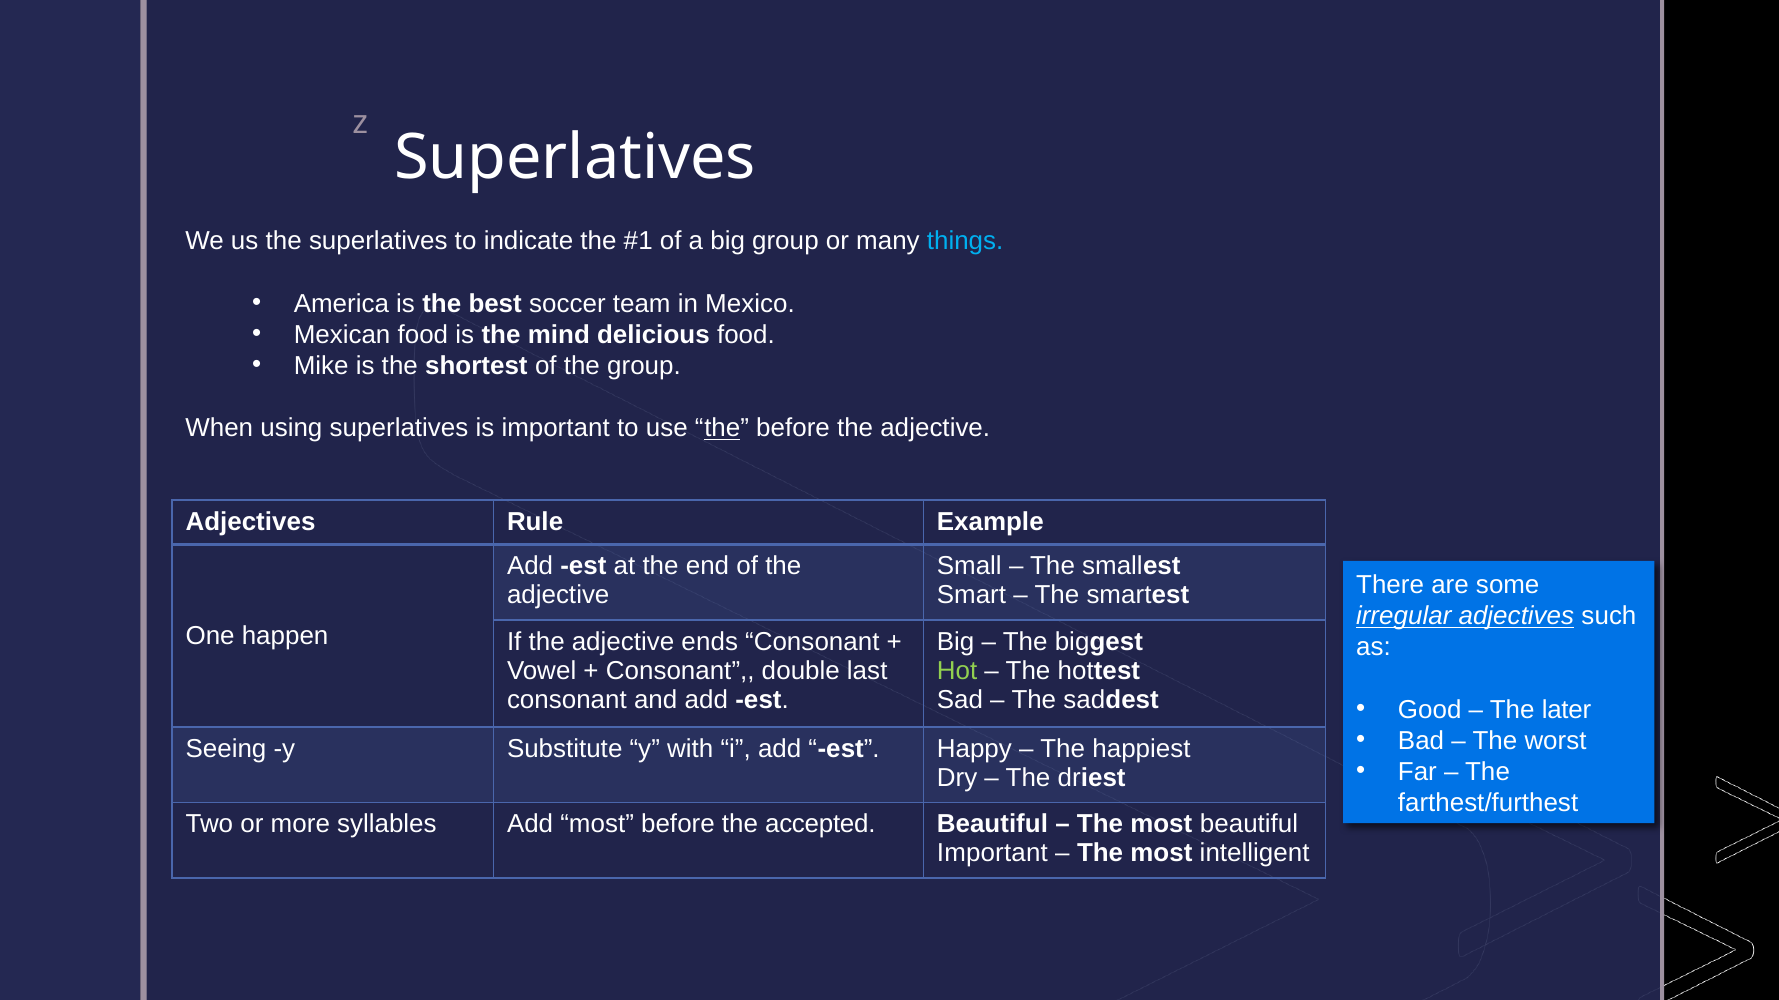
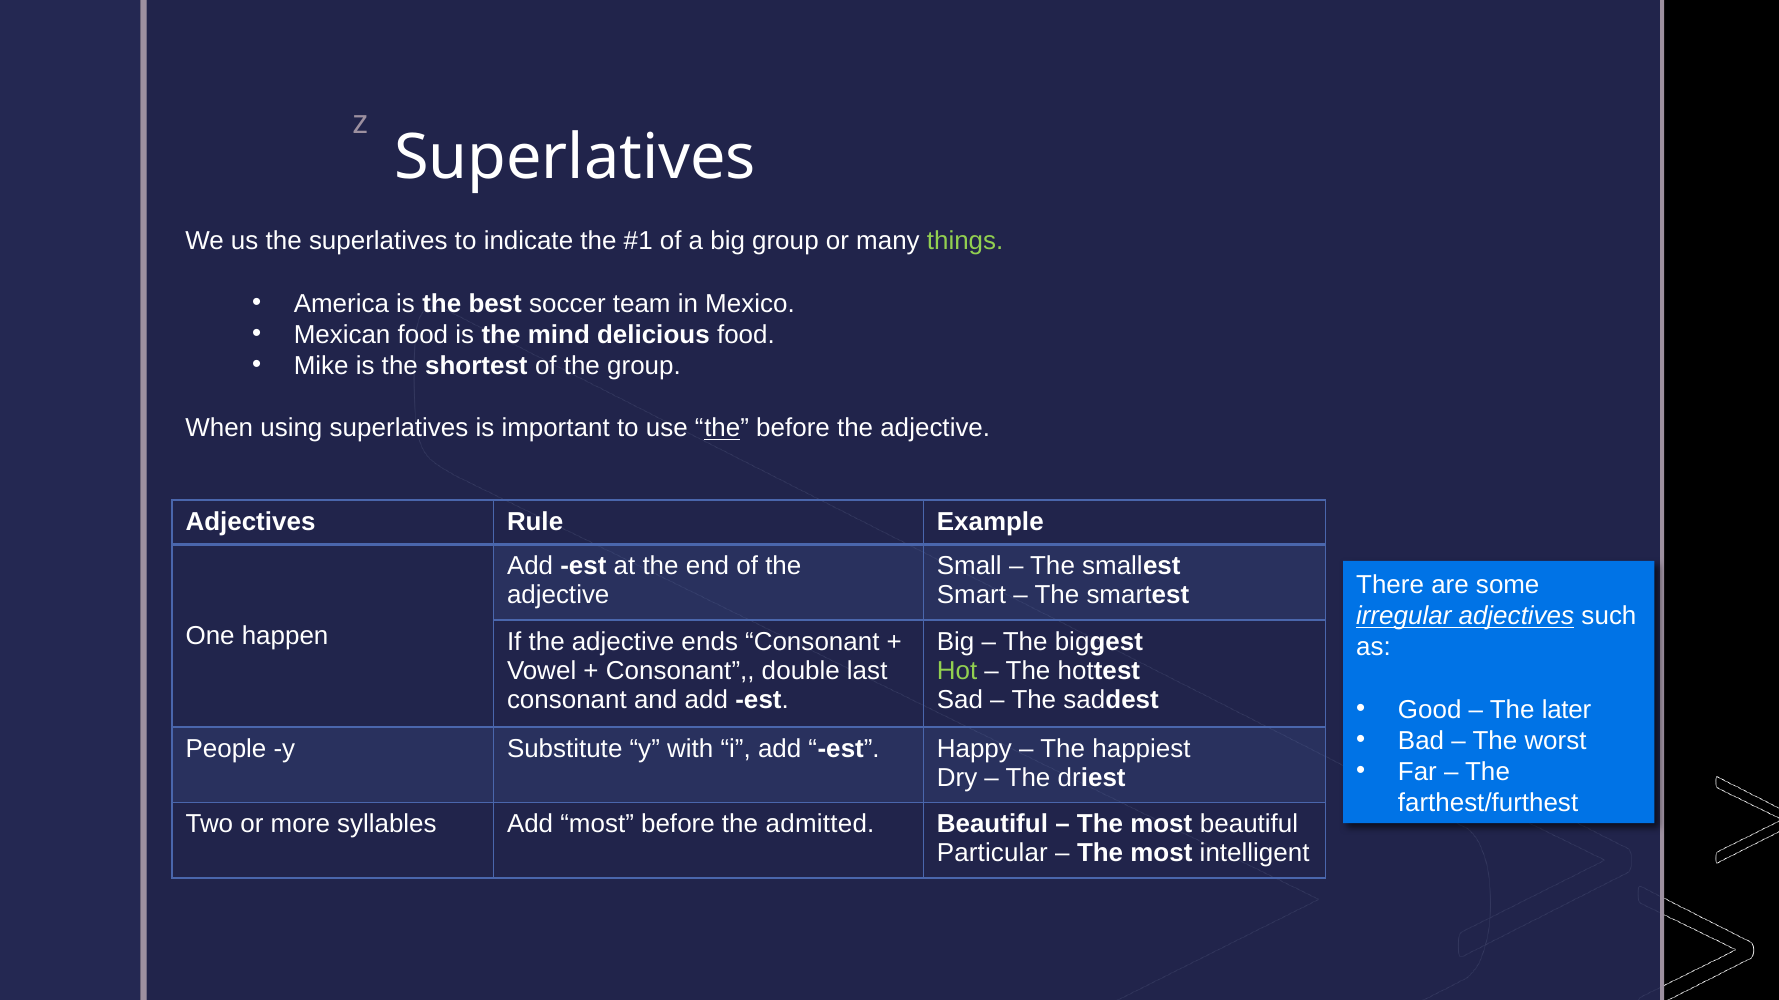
things colour: light blue -> light green (965, 241)
Seeing: Seeing -> People (226, 749)
accepted: accepted -> admitted (820, 825)
Important: Important -> Particular (992, 854)
